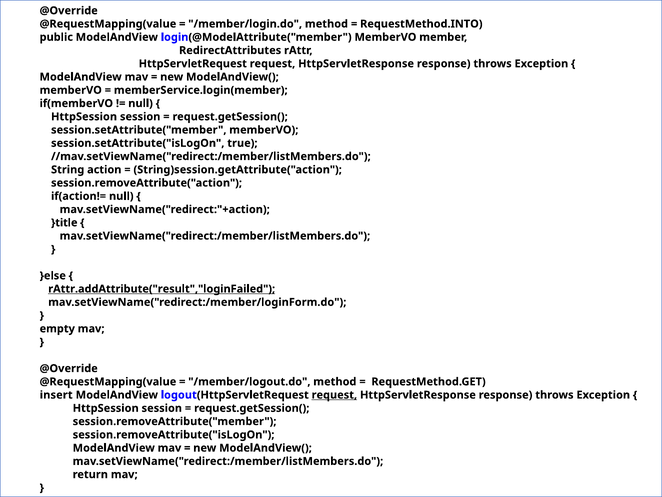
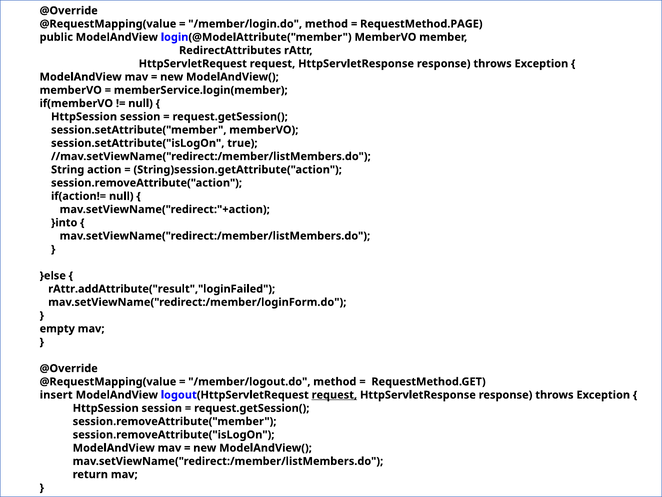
RequestMethod.INTO: RequestMethod.INTO -> RequestMethod.PAGE (421, 24)
}title: }title -> }into (64, 222)
rAttr.addAttribute("result","loginFailed underline: present -> none (162, 289)
